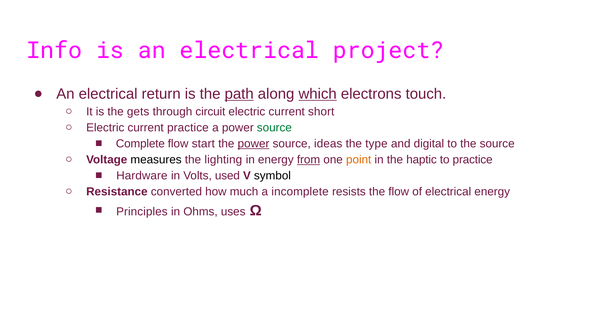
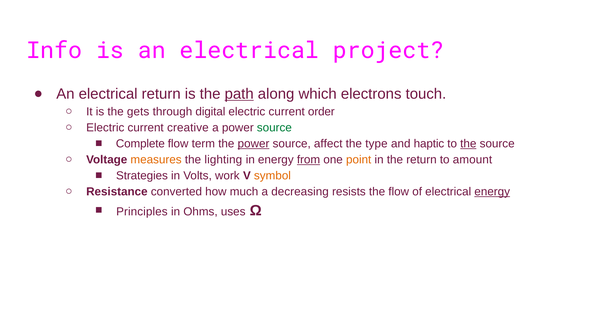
which underline: present -> none (318, 94)
circuit: circuit -> digital (210, 112)
short: short -> order (321, 112)
current practice: practice -> creative (188, 128)
start: start -> term (203, 144)
ideas: ideas -> affect (328, 144)
digital: digital -> haptic (429, 144)
the underline: none -> present (468, 144)
measures colour: black -> orange (156, 160)
the haptic: haptic -> return (421, 160)
to practice: practice -> amount (472, 160)
Hardware: Hardware -> Strategies (142, 176)
used: used -> work (227, 176)
symbol colour: black -> orange (272, 176)
incomplete: incomplete -> decreasing (300, 192)
energy underline: none -> present (492, 192)
